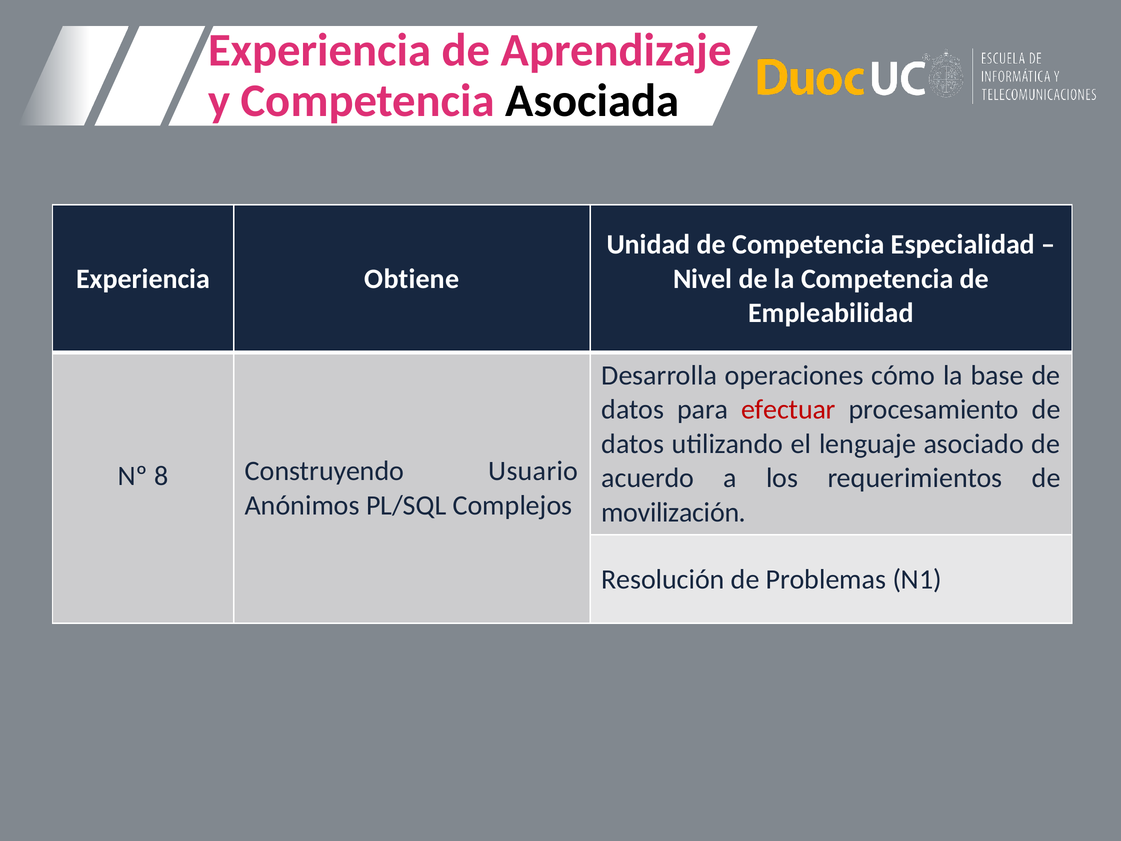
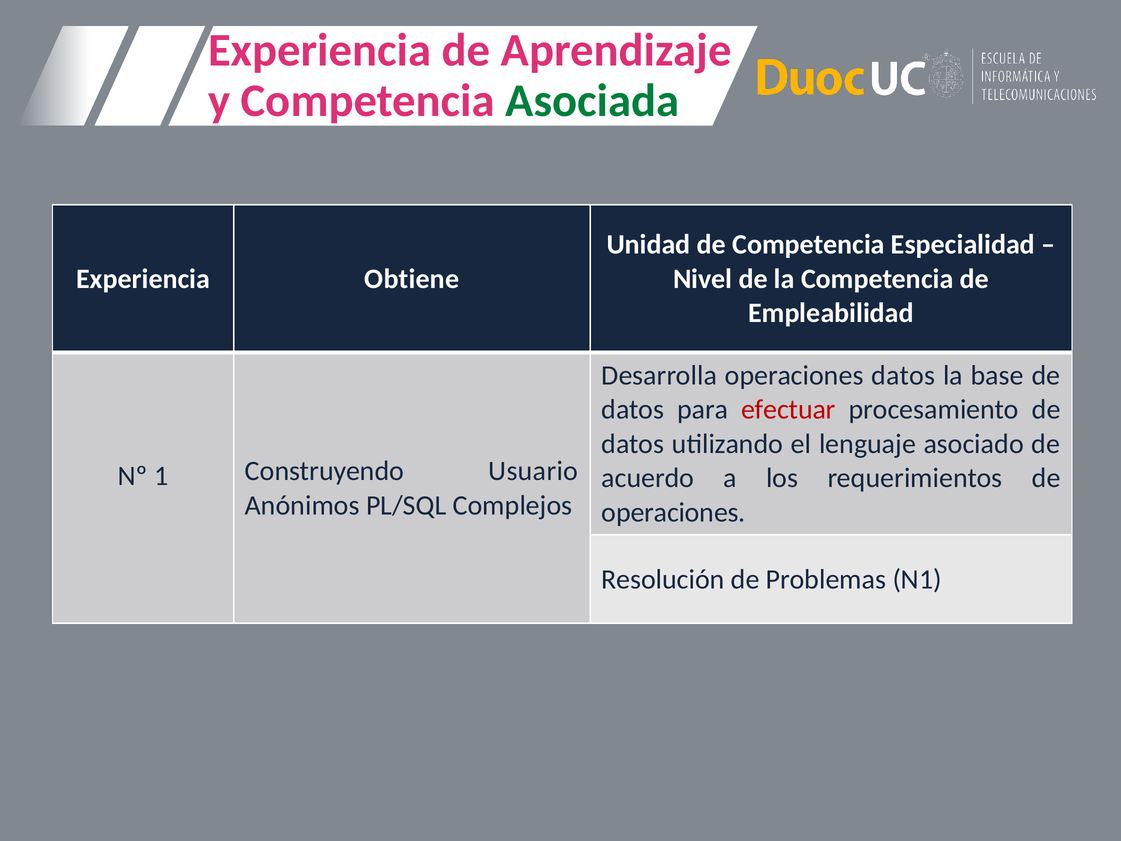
Asociada colour: black -> green (592, 101)
operaciones cómo: cómo -> datos (903, 375)
8: 8 -> 1 (161, 476)
movilización: movilización -> operaciones (674, 512)
